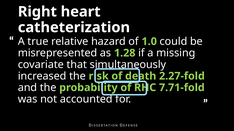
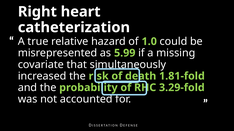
1.28: 1.28 -> 5.99 (125, 53)
2.27-fold: 2.27-fold -> 1.81-fold (182, 76)
7.71-fold: 7.71-fold -> 3.29-fold (182, 88)
